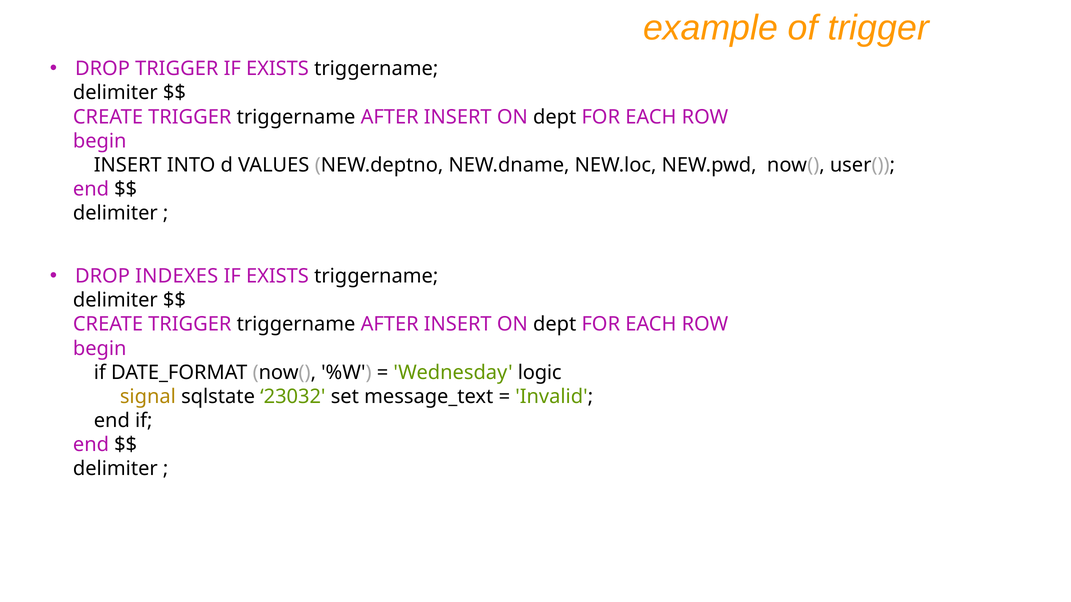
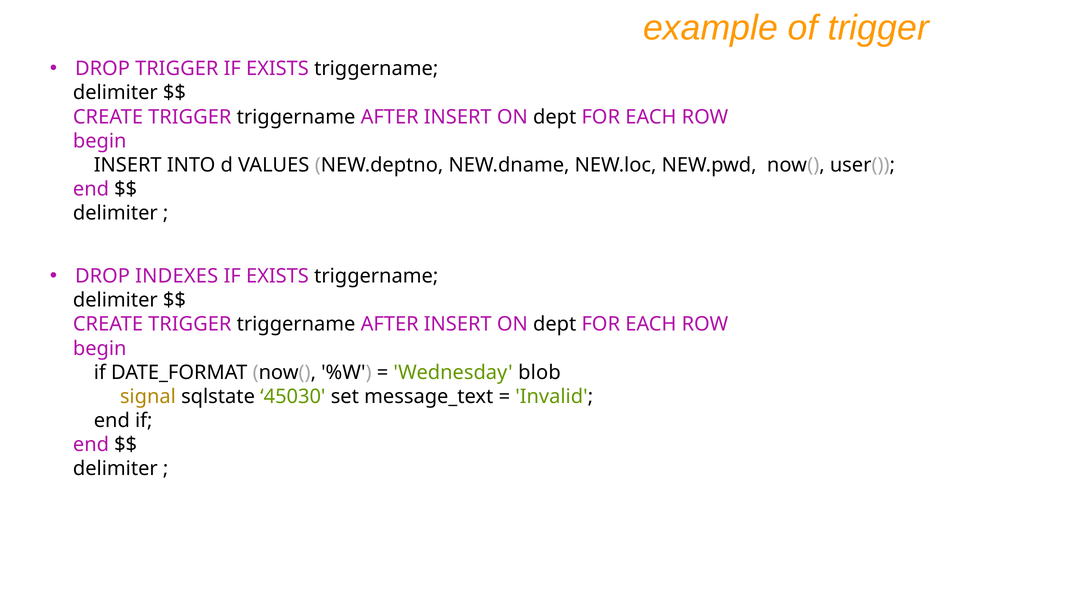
logic: logic -> blob (539, 373)
23032: 23032 -> 45030 (293, 397)
